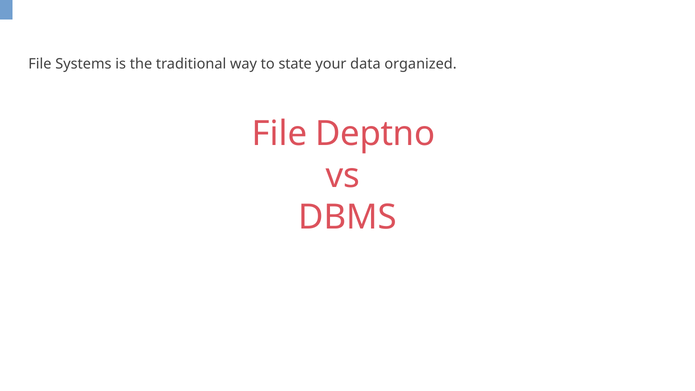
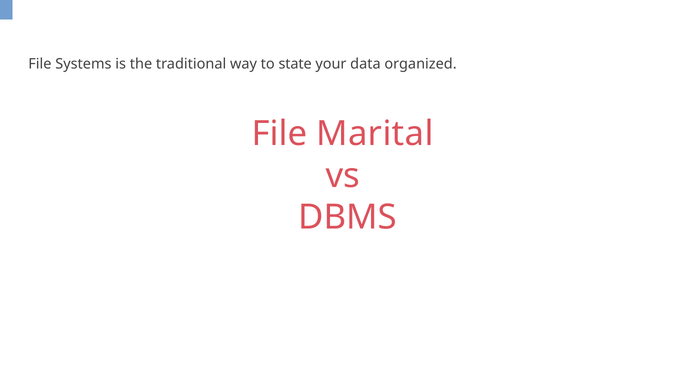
Deptno: Deptno -> Marital (375, 134)
